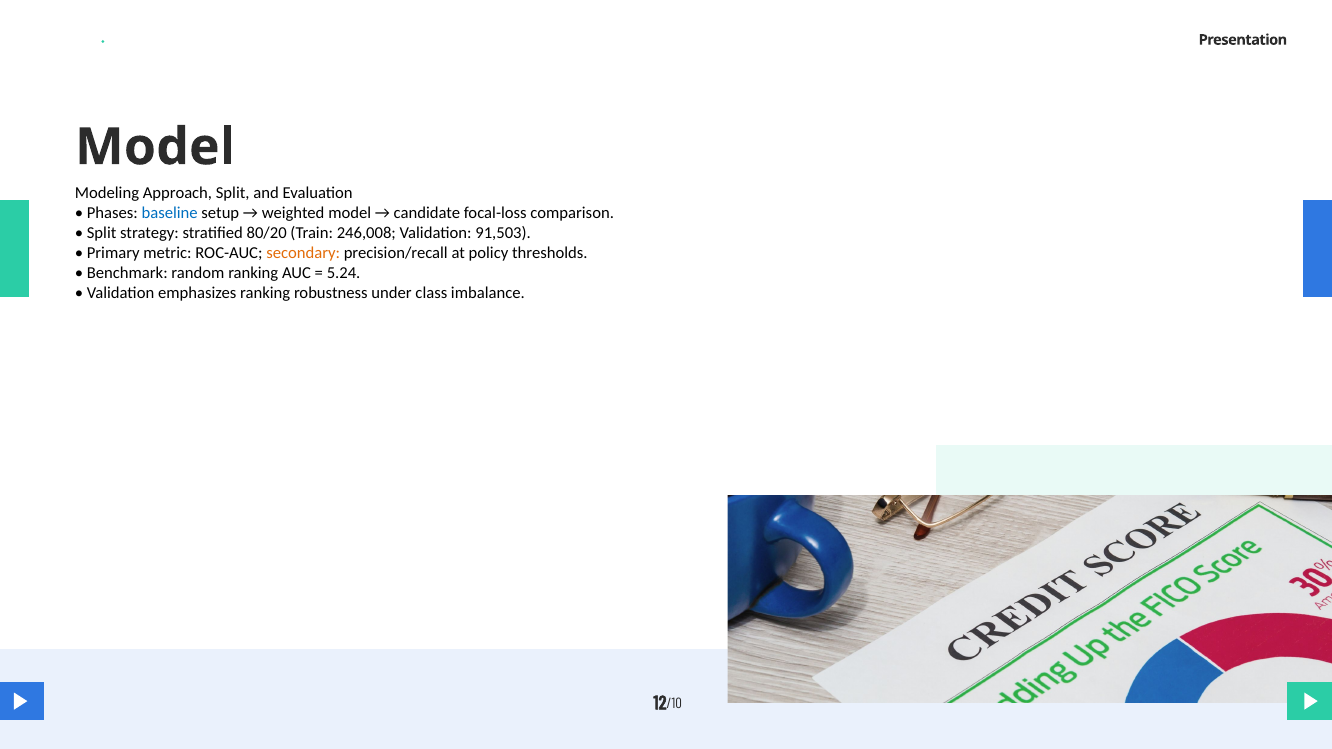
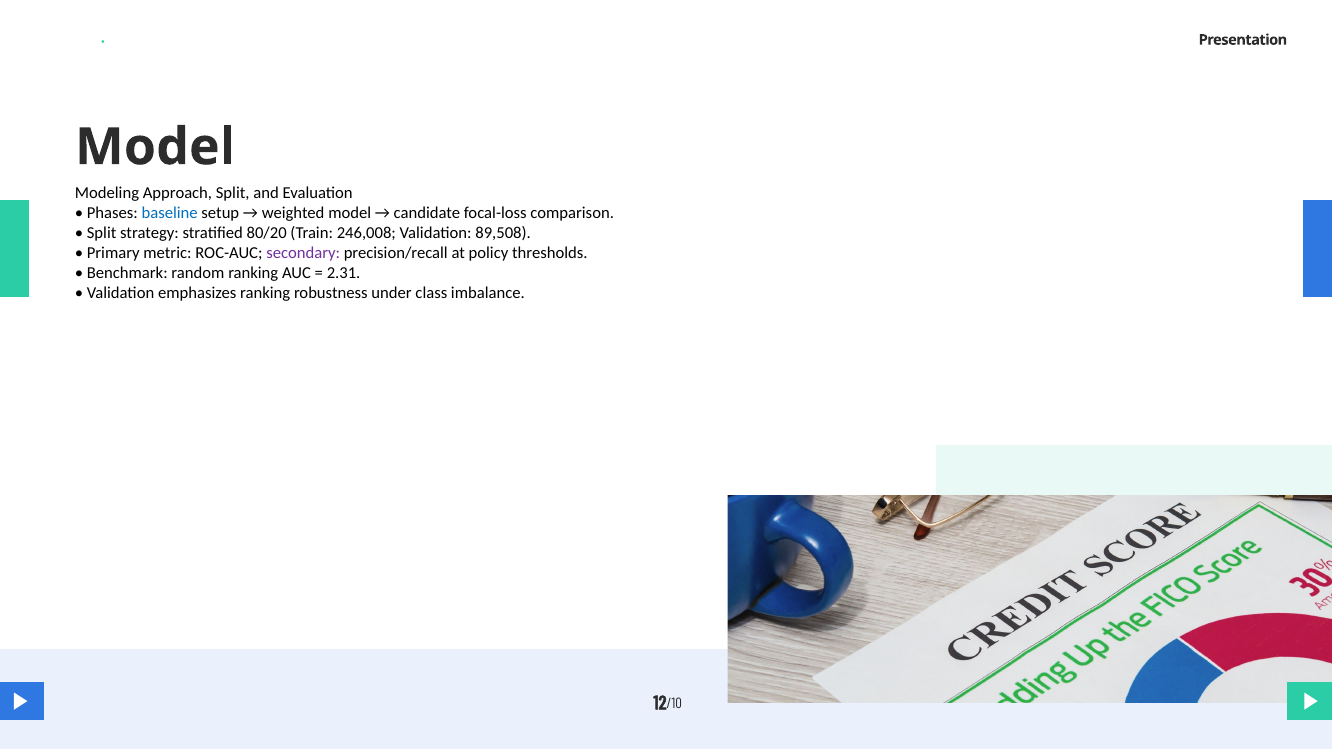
91,503: 91,503 -> 89,508 (503, 234)
secondary colour: orange -> purple (303, 253)
5.24: 5.24 -> 2.31 (344, 273)
